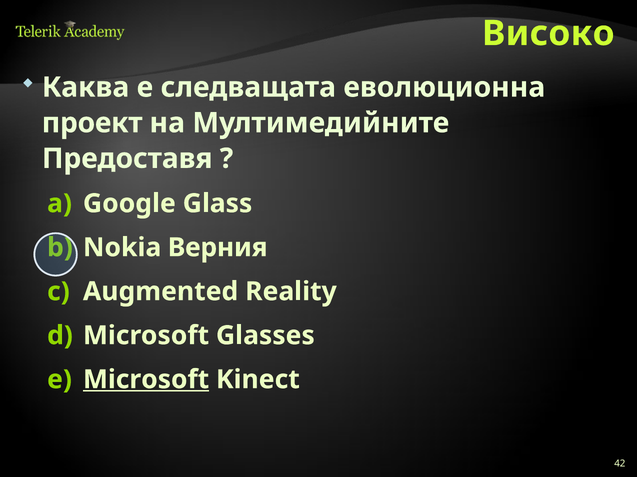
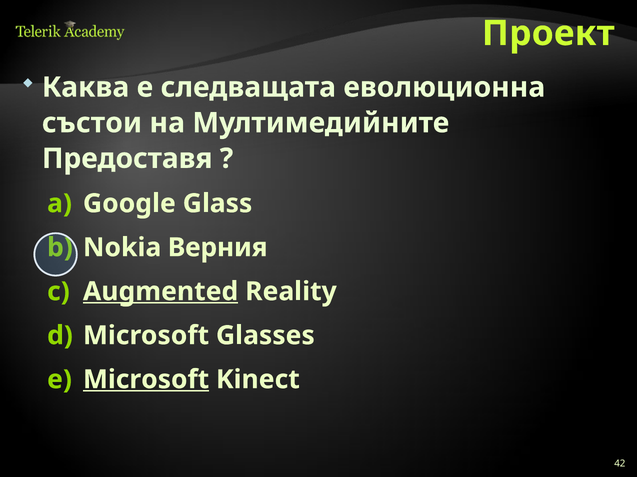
Високо: Високо -> Проект (548, 33)
проект: проект -> състои (92, 123)
Augmented underline: none -> present (161, 292)
